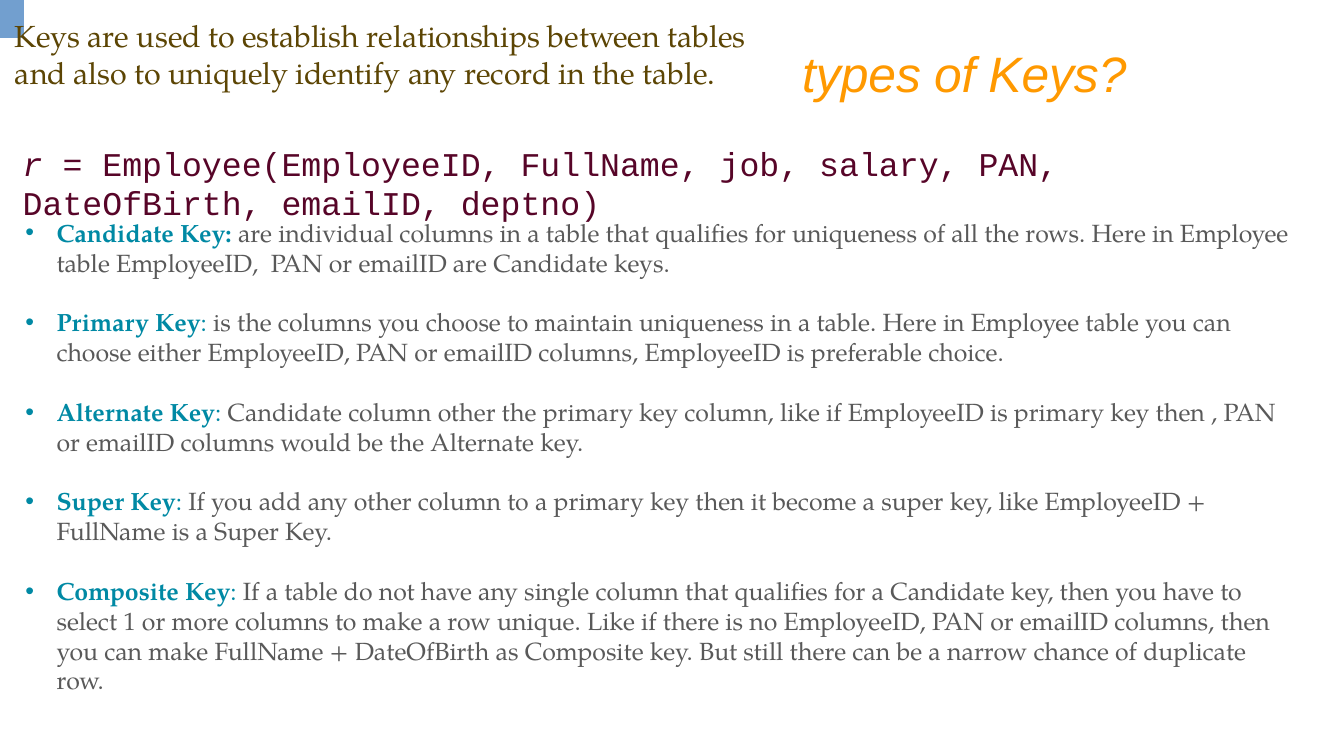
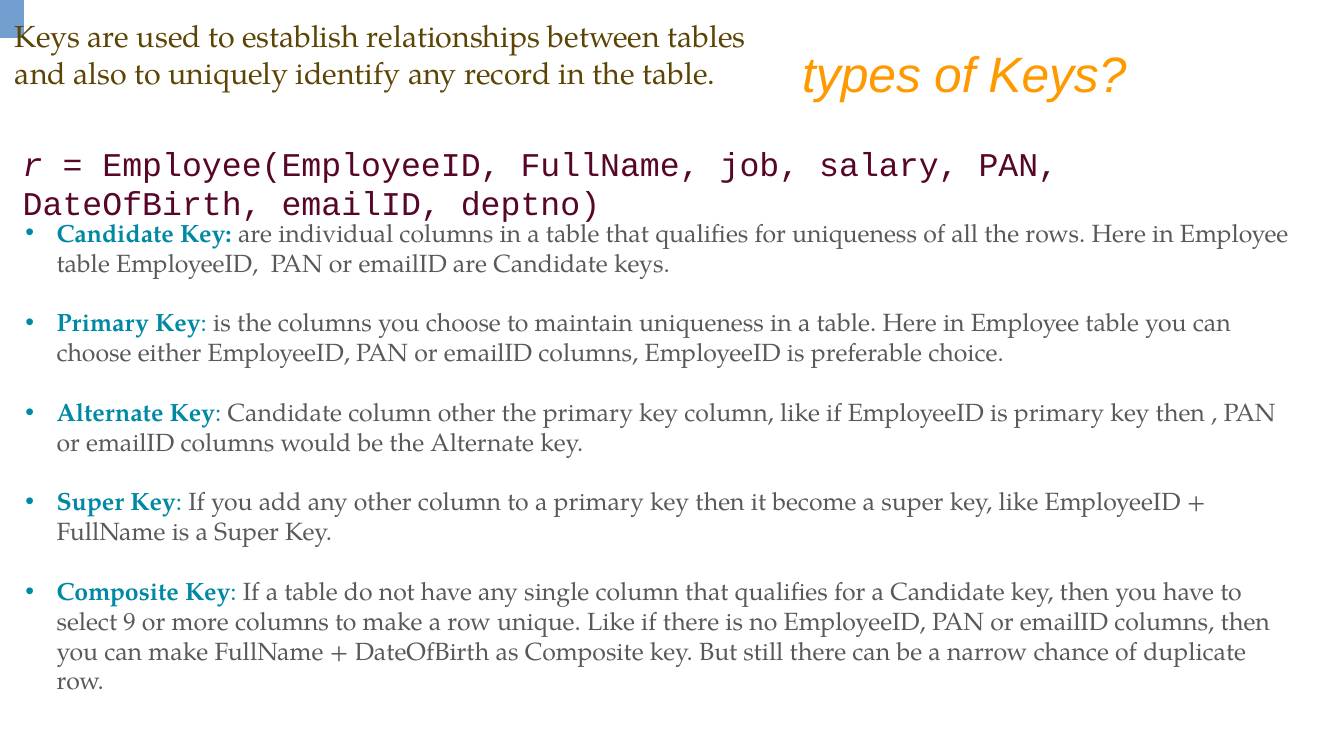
1: 1 -> 9 (130, 622)
